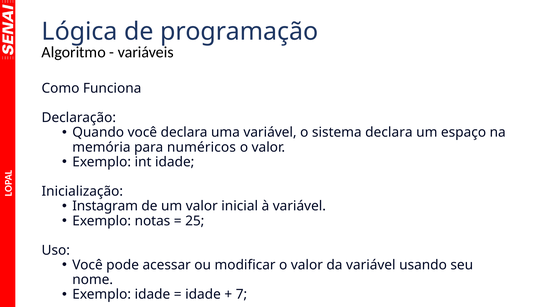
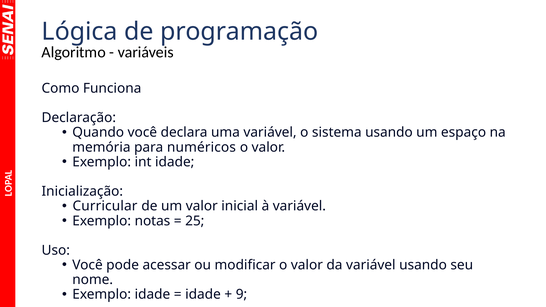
sistema declara: declara -> usando (389, 133)
Instagram: Instagram -> Curricular (105, 206)
7: 7 -> 9 (241, 295)
